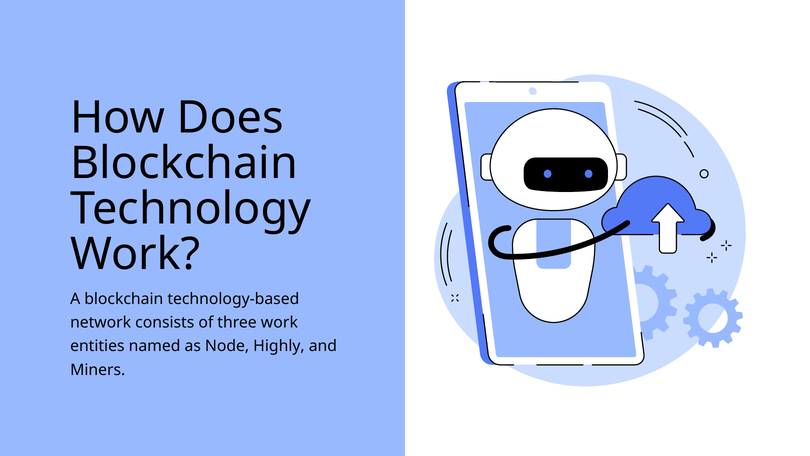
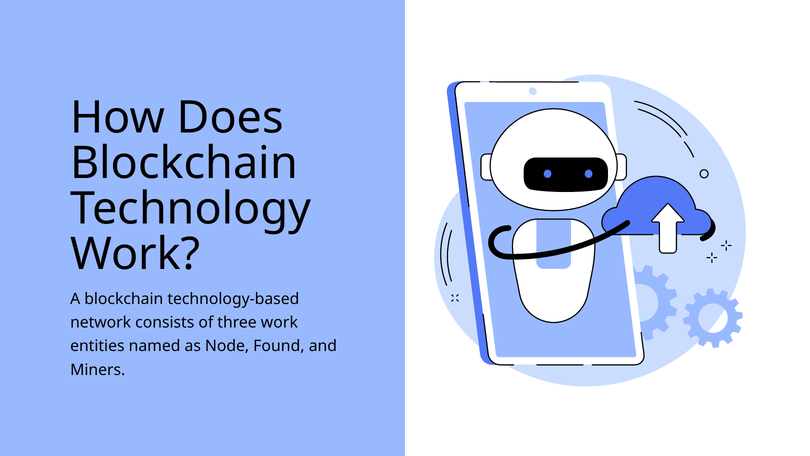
Highly: Highly -> Found (279, 346)
